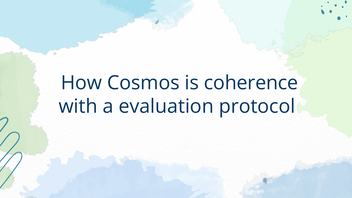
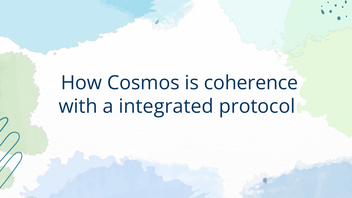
evaluation: evaluation -> integrated (166, 106)
